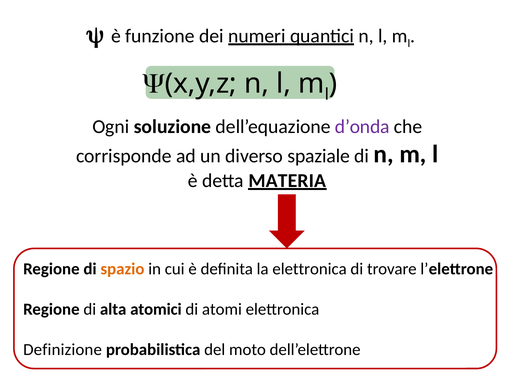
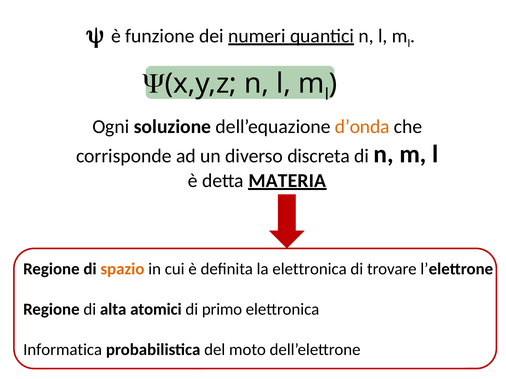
d’onda colour: purple -> orange (362, 127)
spaziale: spaziale -> discreta (319, 156)
atomi: atomi -> primo (222, 310)
Definizione: Definizione -> Informatica (63, 350)
